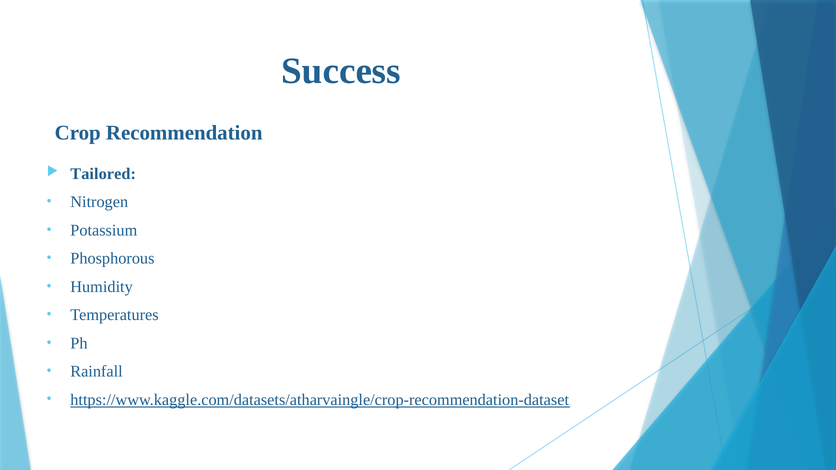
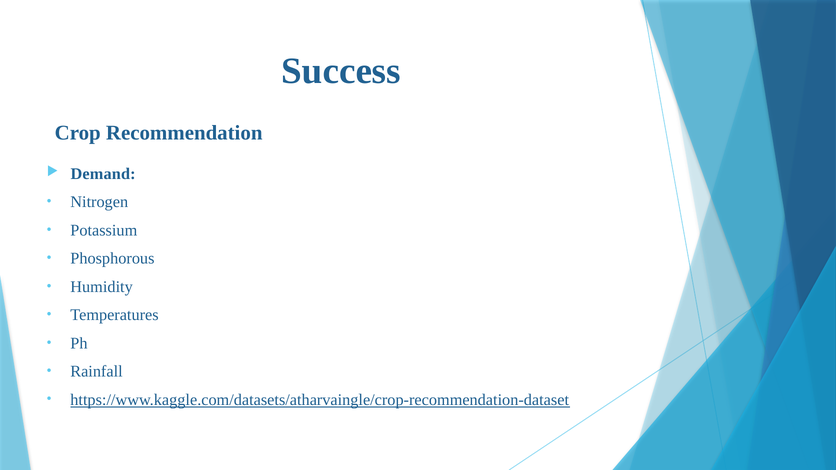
Tailored: Tailored -> Demand (103, 174)
